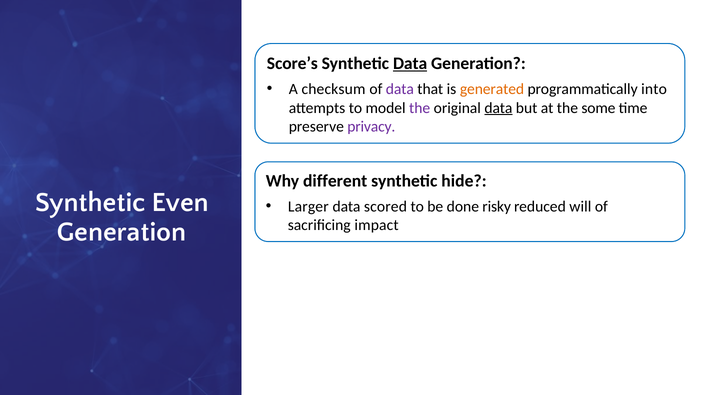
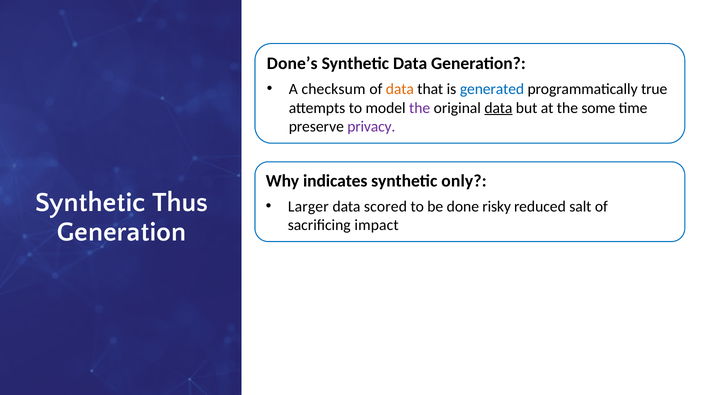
Score’s: Score’s -> Done’s (292, 64)
Data underline: present -> none (410, 64)
data colour: purple -> orange (400, 89)
generated colour: orange -> blue (492, 89)
into: into -> true (654, 89)
different: different -> indicates (335, 181)
hide: hide -> only (464, 181)
Even: Even -> Thus (180, 202)
will: will -> salt (580, 207)
